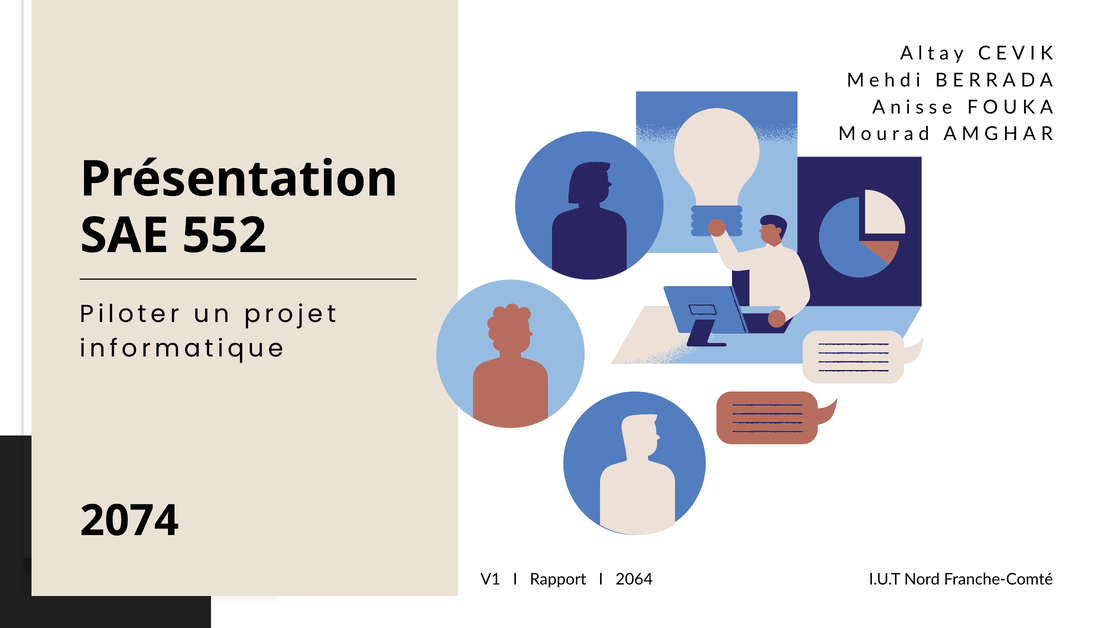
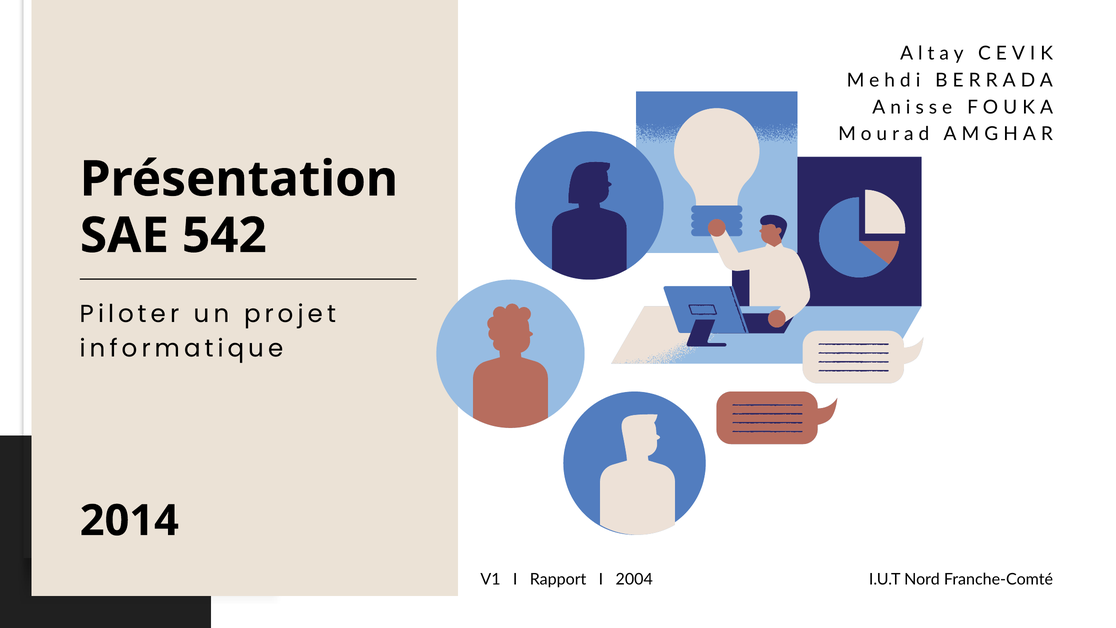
552: 552 -> 542 (224, 236)
2074: 2074 -> 2014 (129, 521)
2064: 2064 -> 2004 (634, 579)
